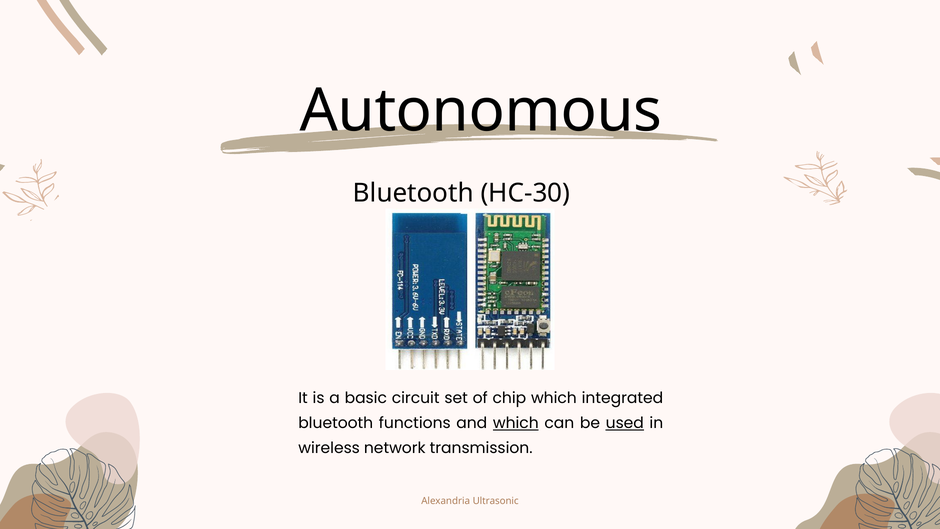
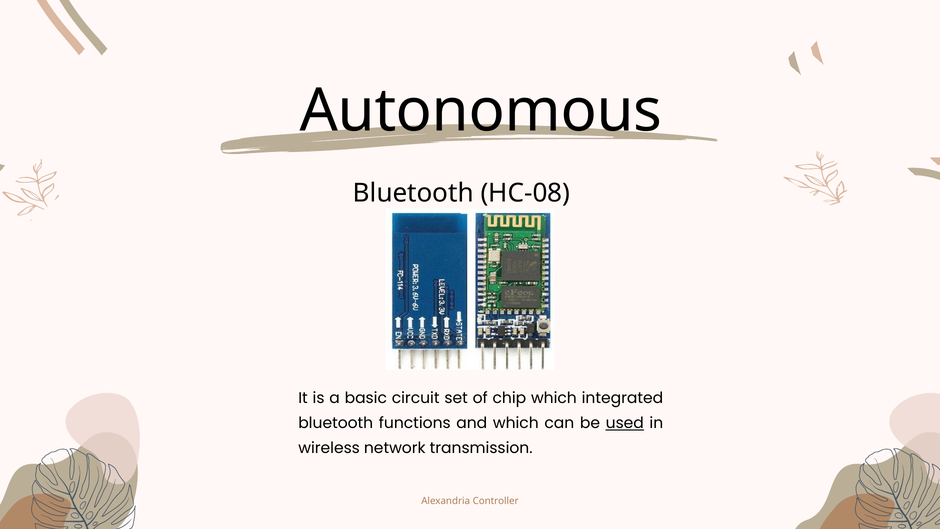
HC-30: HC-30 -> HC-08 (525, 193)
which underline: present -> none (516, 423)
Ultrasonic: Ultrasonic -> Controller (496, 501)
